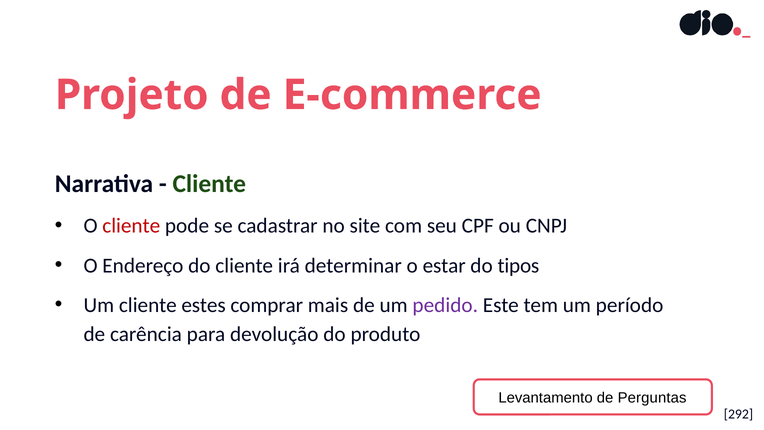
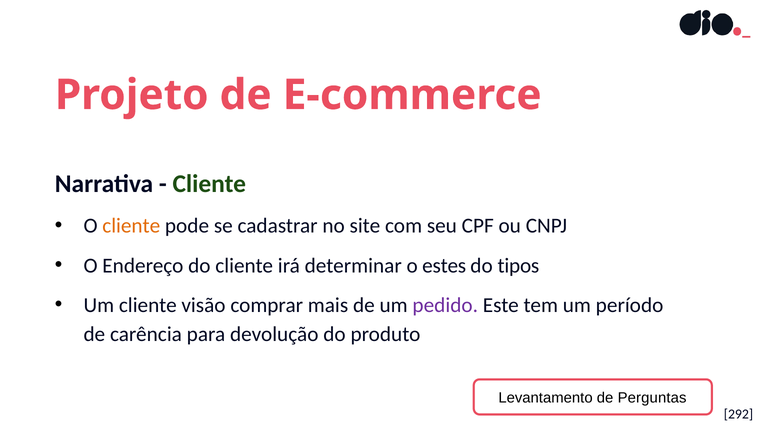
cliente colour: red -> orange (131, 226)
estar: estar -> estes (444, 265)
estes: estes -> visão (203, 305)
